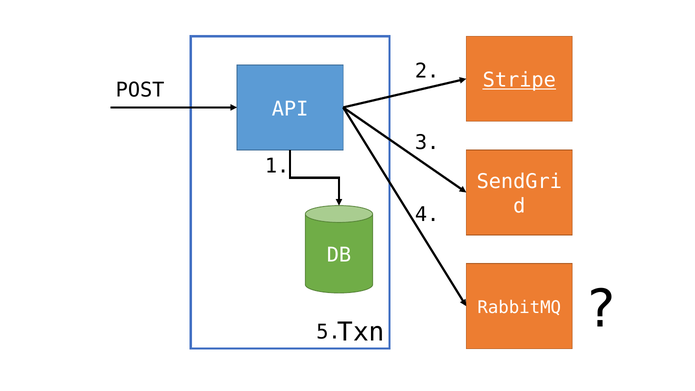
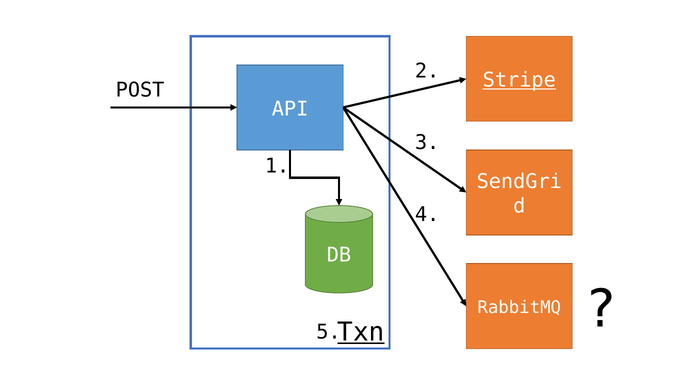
Txn underline: none -> present (361, 332)
